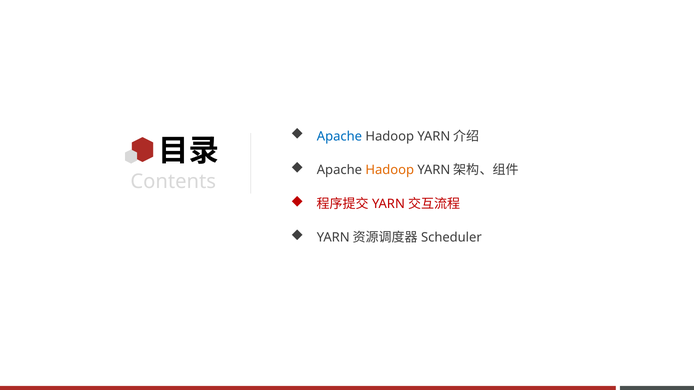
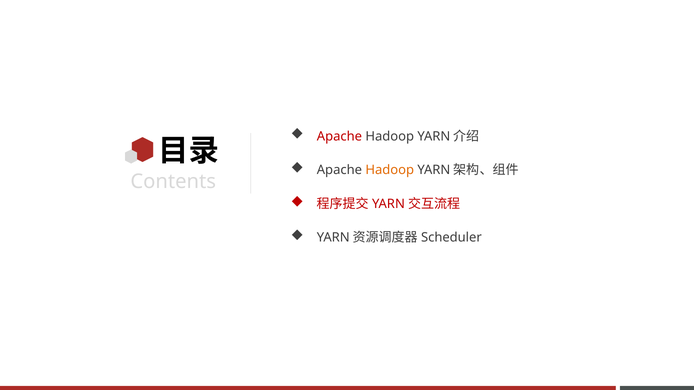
Apache colour: blue -> red (339, 136)
